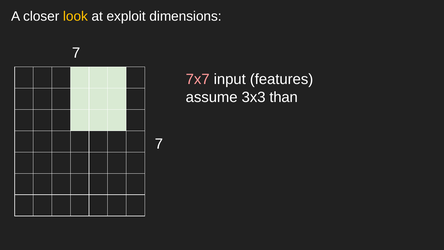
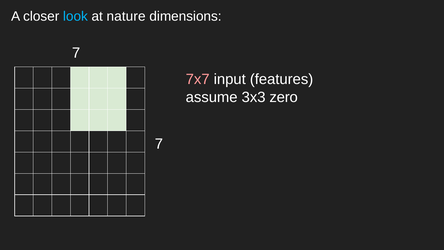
look colour: yellow -> light blue (75, 16)
exploit: exploit -> nature (126, 16)
than: than -> zero (284, 97)
